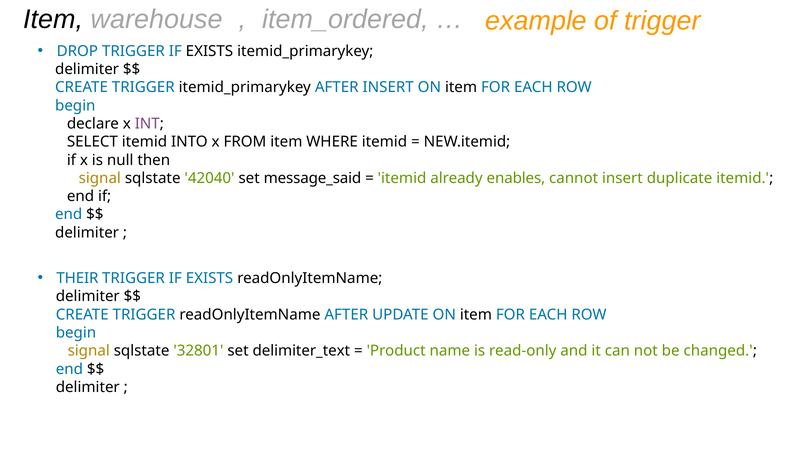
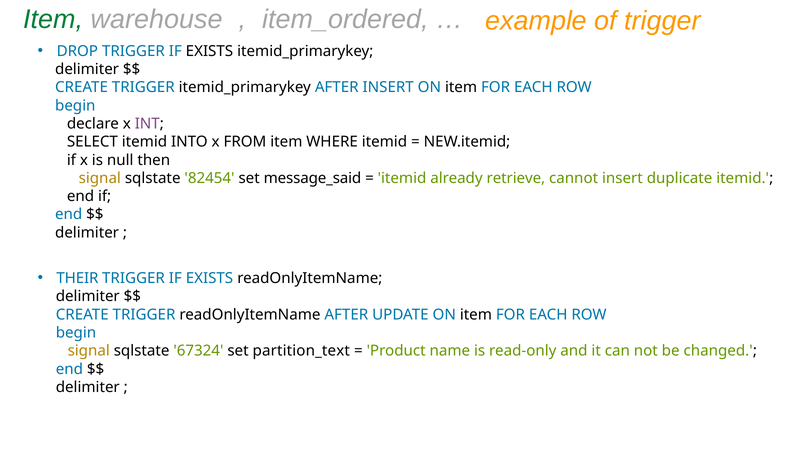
Item colour: black -> green (53, 19)
42040: 42040 -> 82454 (210, 178)
enables: enables -> retrieve (516, 178)
32801: 32801 -> 67324 (198, 351)
delimiter_text: delimiter_text -> partition_text (301, 351)
